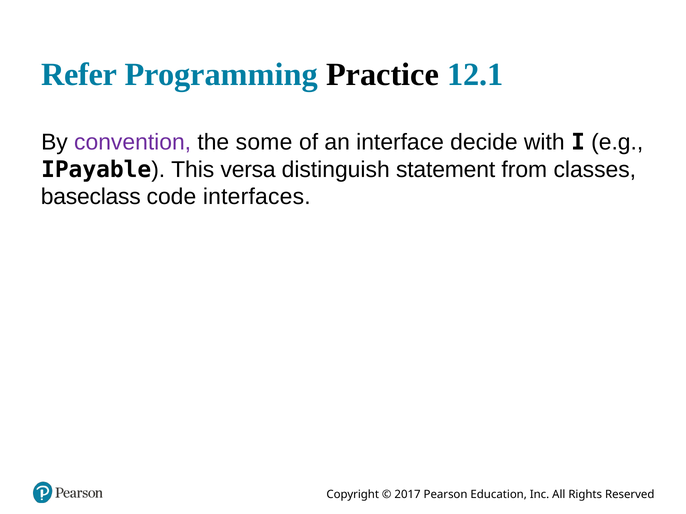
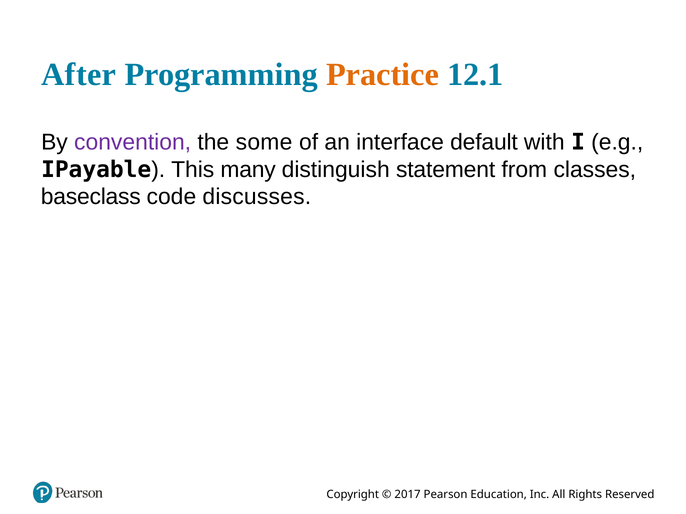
Refer: Refer -> After (79, 74)
Practice colour: black -> orange (383, 74)
decide: decide -> default (484, 142)
versa: versa -> many (248, 170)
interfaces: interfaces -> discusses (257, 197)
